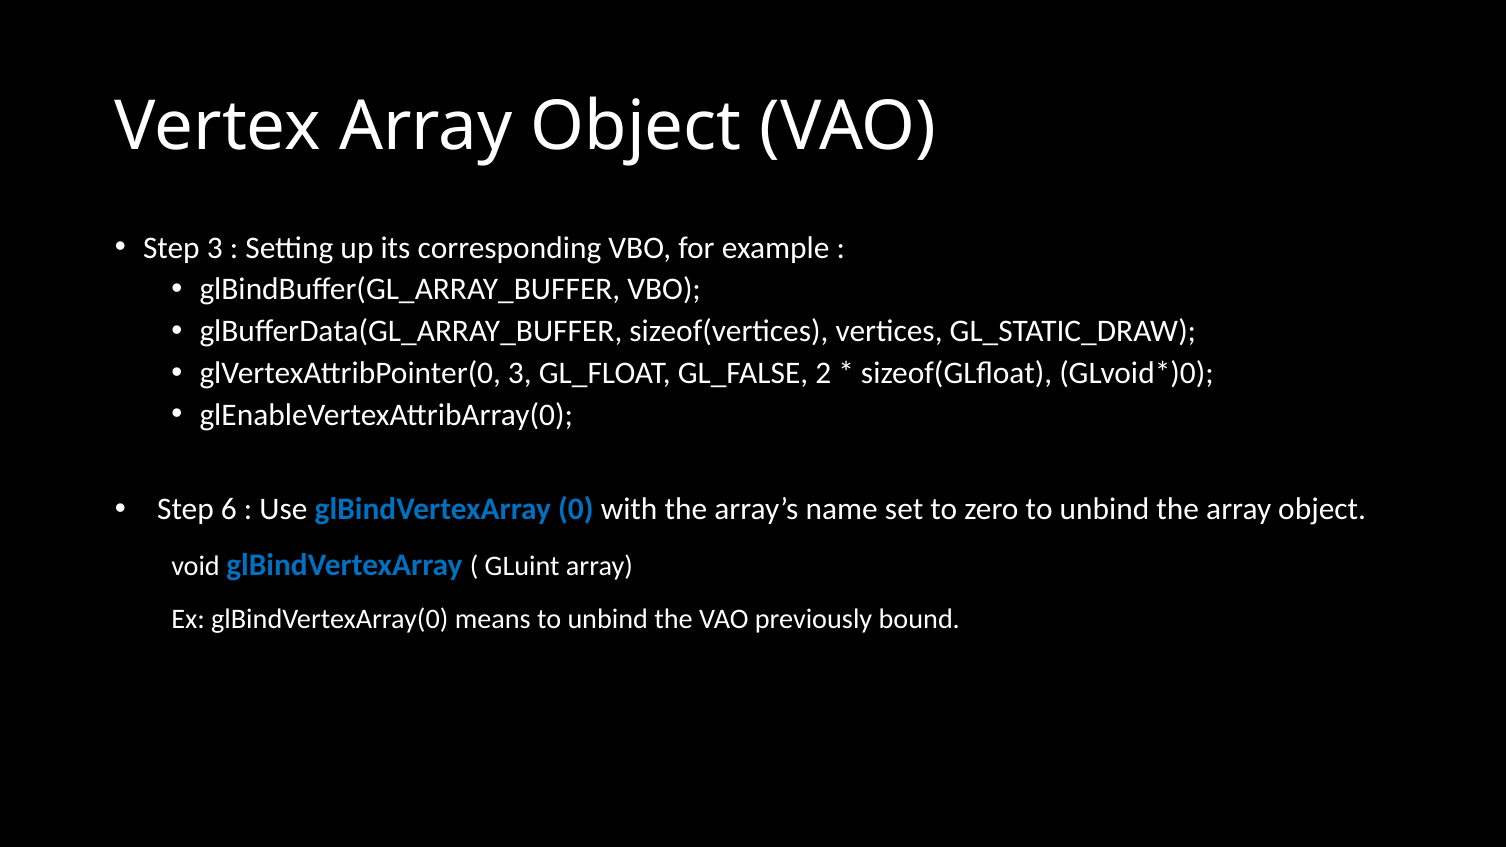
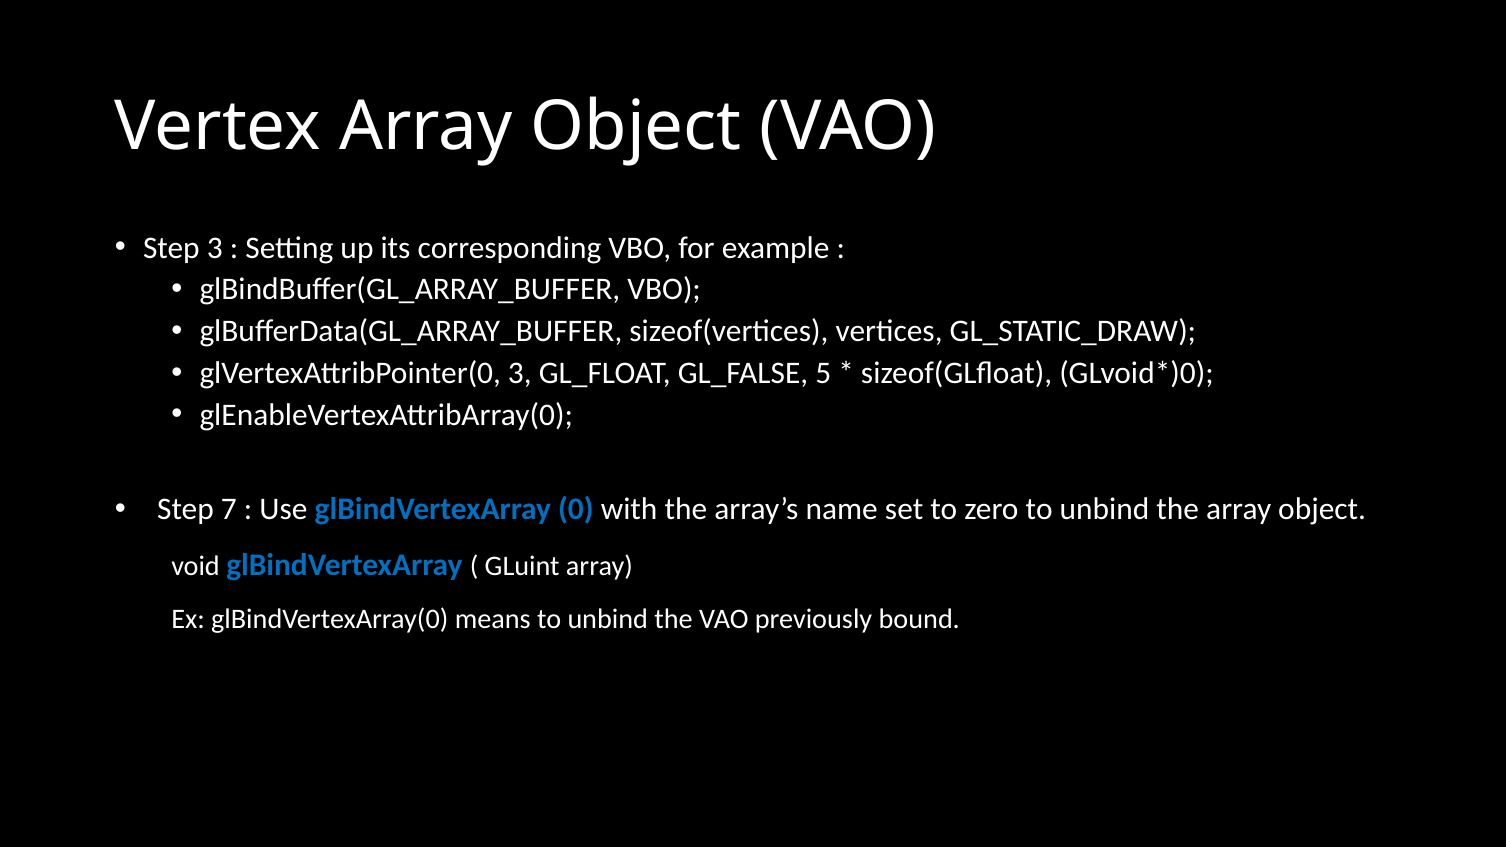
2: 2 -> 5 (823, 373)
6: 6 -> 7 (229, 509)
